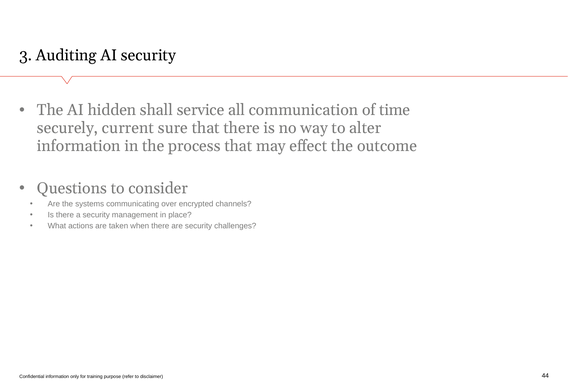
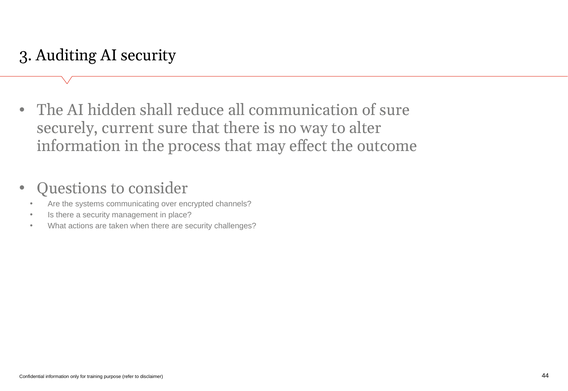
service: service -> reduce (200, 110)
of time: time -> sure (395, 110)
